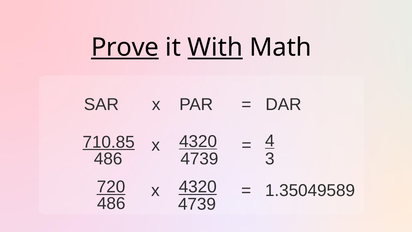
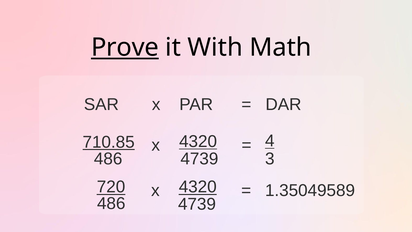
With underline: present -> none (215, 47)
